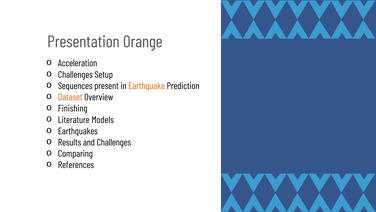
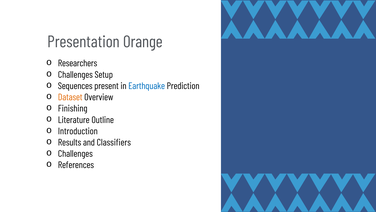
Acceleration: Acceleration -> Researchers (78, 63)
Earthquake colour: orange -> blue (147, 86)
Models: Models -> Outline (103, 120)
Earthquakes: Earthquakes -> Introduction (78, 131)
and Challenges: Challenges -> Classifiers (114, 142)
Comparing: Comparing -> Challenges (75, 153)
